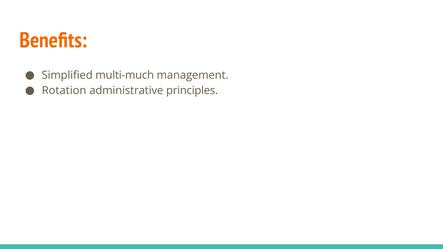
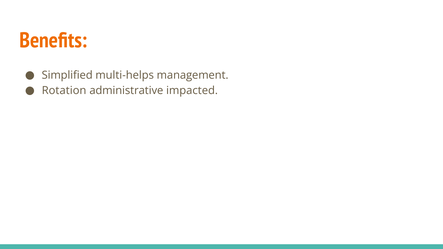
multi-much: multi-much -> multi-helps (125, 75)
principles: principles -> impacted (192, 90)
